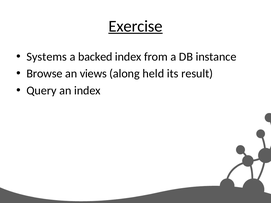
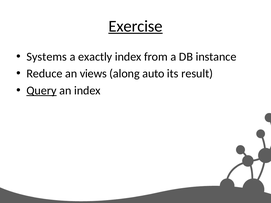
backed: backed -> exactly (95, 57)
Browse: Browse -> Reduce (44, 74)
held: held -> auto (153, 74)
Query underline: none -> present (41, 91)
